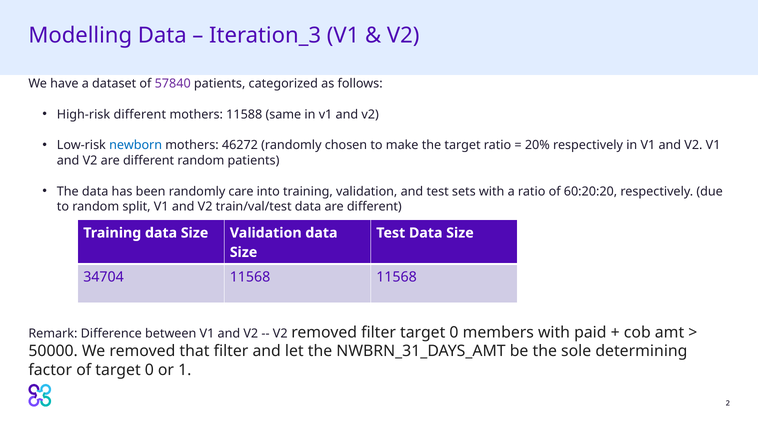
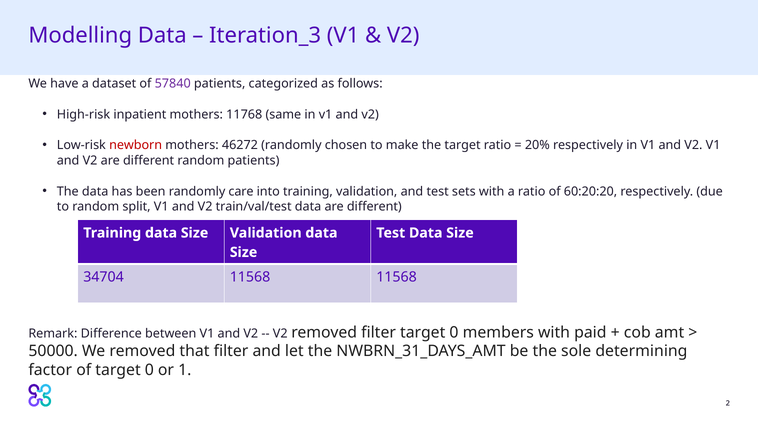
High-risk different: different -> inpatient (140, 114)
11588: 11588 -> 11768 (244, 114)
newborn colour: blue -> red (136, 145)
